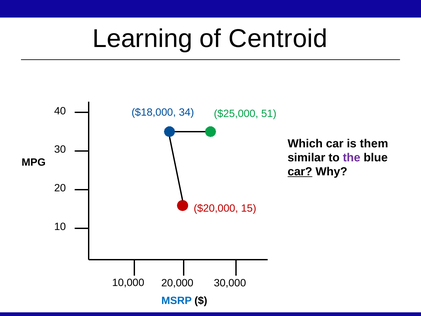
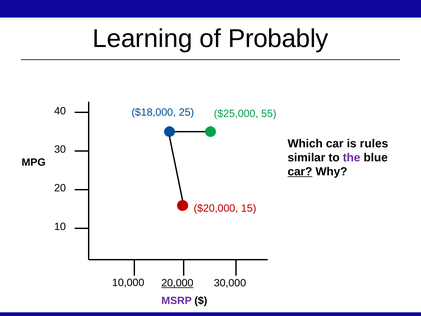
Centroid: Centroid -> Probably (278, 39)
34: 34 -> 25 (186, 112)
51: 51 -> 55 (269, 114)
them: them -> rules (374, 143)
20,000 underline: none -> present (177, 283)
MSRP colour: blue -> purple (177, 300)
